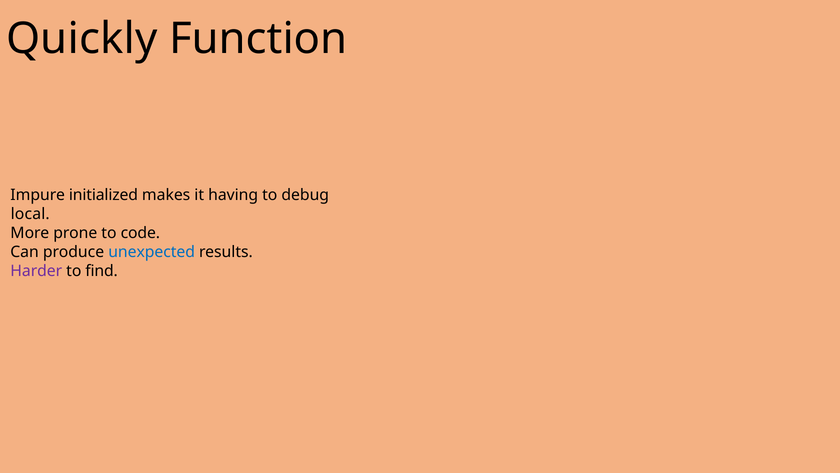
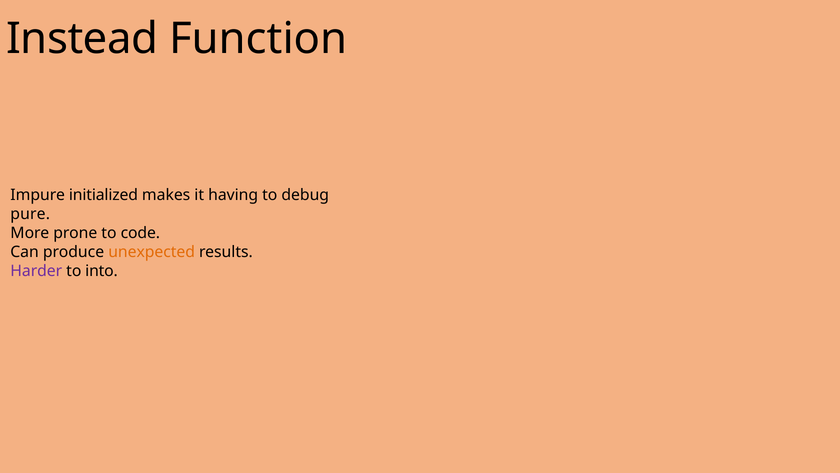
Quickly: Quickly -> Instead (82, 39)
local: local -> pure (30, 214)
unexpected colour: blue -> orange (152, 252)
find: find -> into (102, 271)
